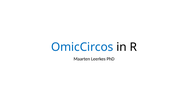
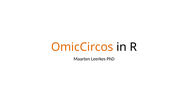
OmicCircos colour: blue -> orange (82, 47)
